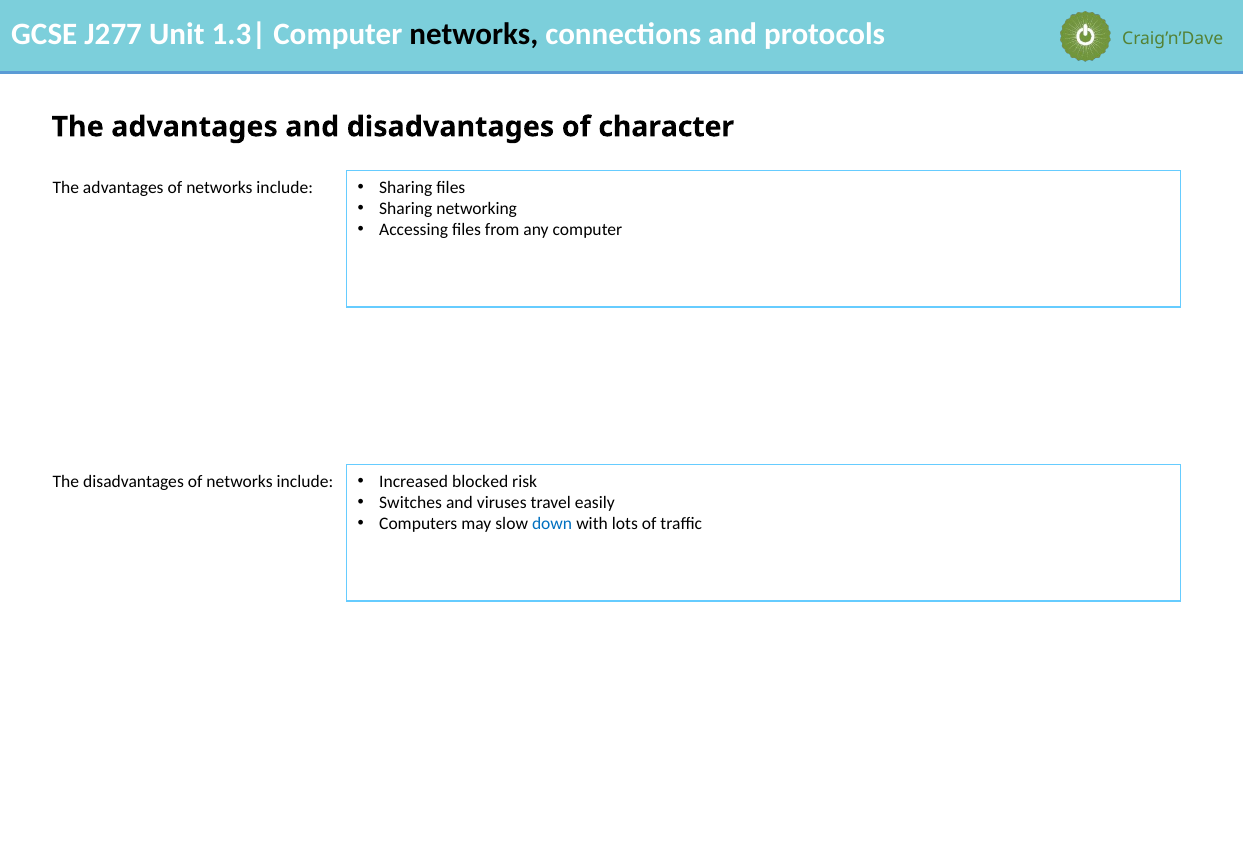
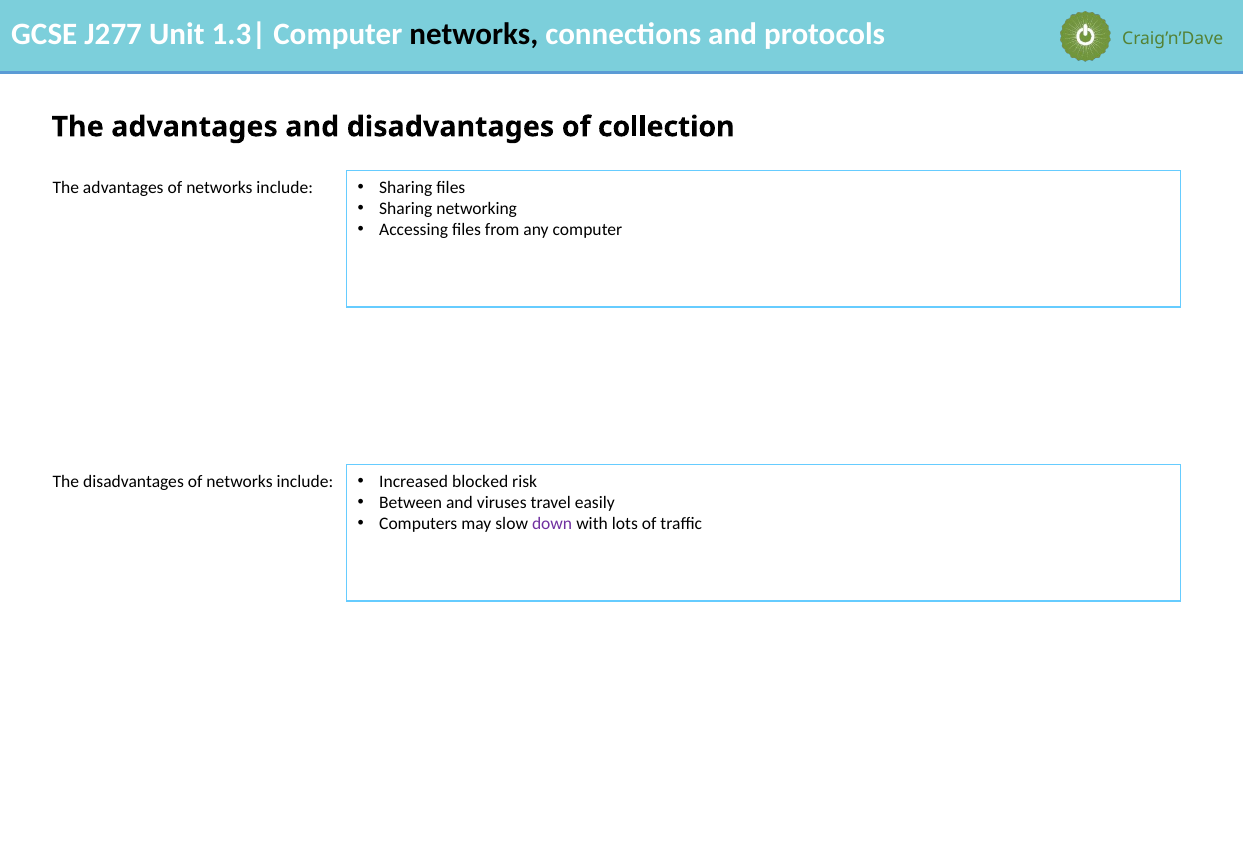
character: character -> collection (666, 127)
Switches: Switches -> Between (411, 503)
down colour: blue -> purple (552, 524)
